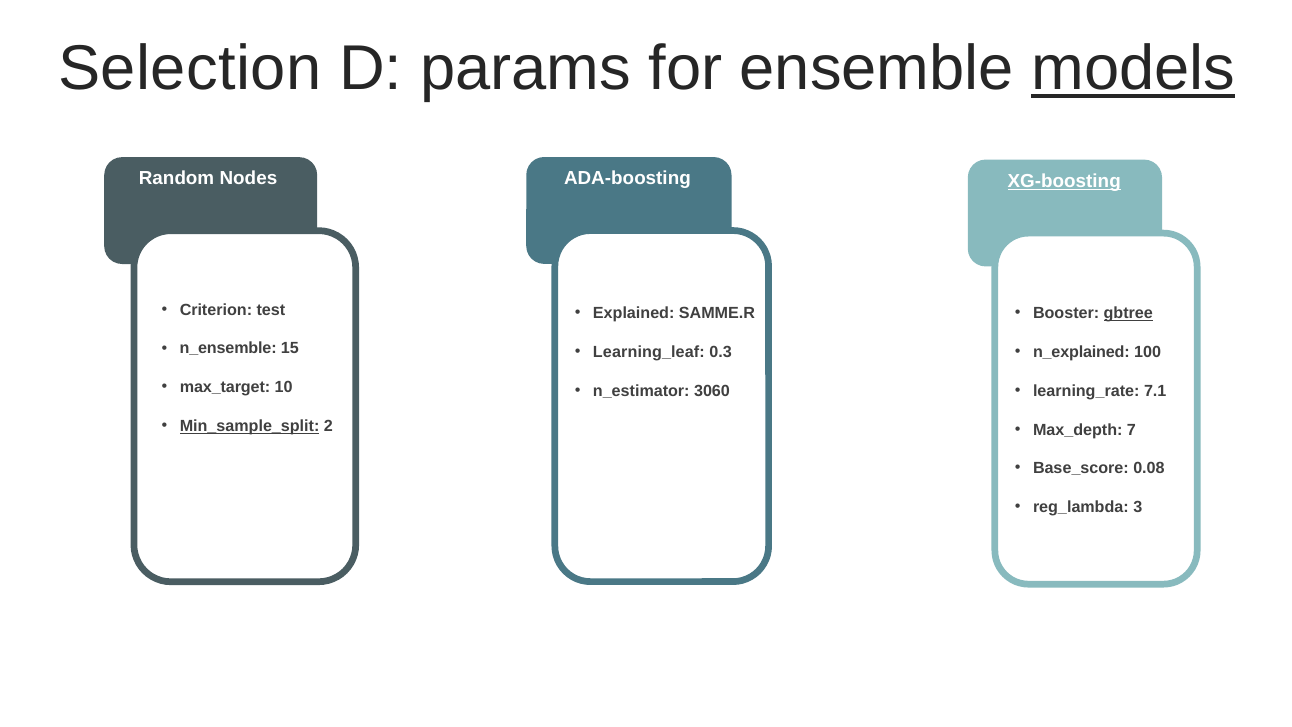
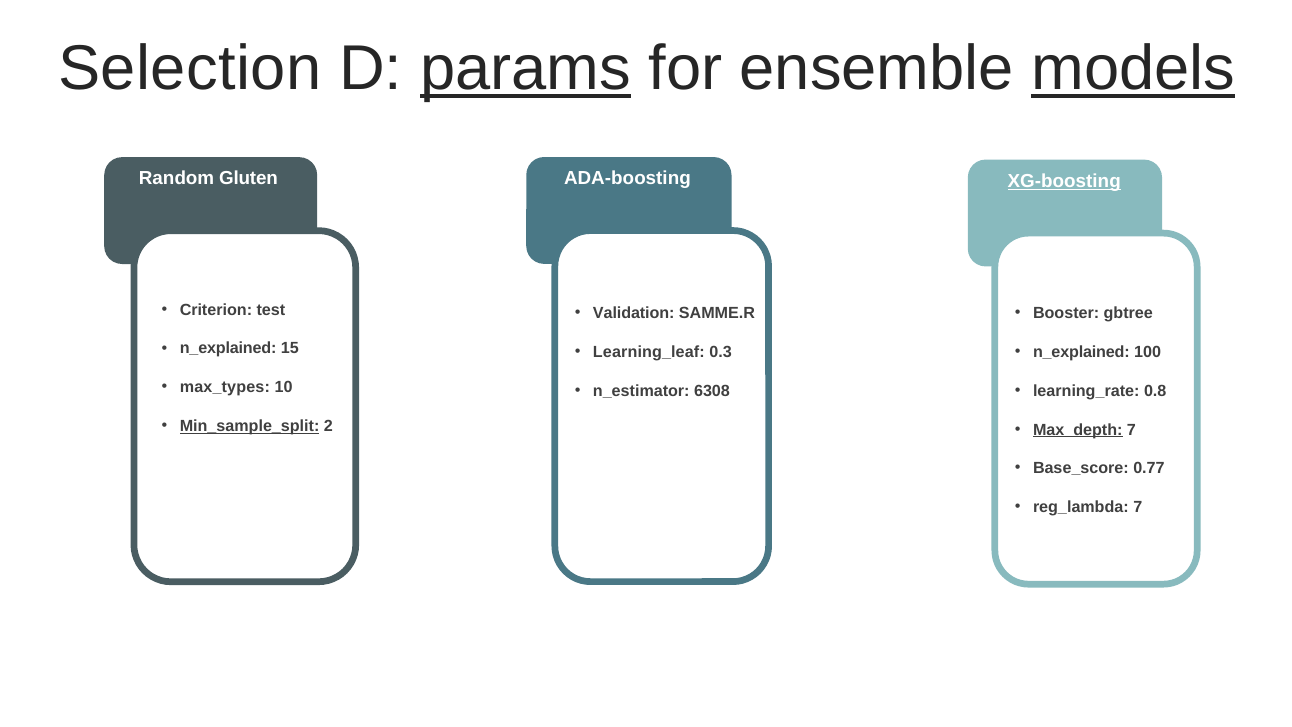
params underline: none -> present (526, 69)
Nodes: Nodes -> Gluten (249, 179)
Explained: Explained -> Validation (634, 313)
gbtree underline: present -> none (1128, 313)
n_ensemble: n_ensemble -> n_explained (228, 349)
max_target: max_target -> max_types (225, 387)
3060: 3060 -> 6308 (712, 391)
7.1: 7.1 -> 0.8 (1155, 391)
Max_depth underline: none -> present (1078, 430)
0.08: 0.08 -> 0.77 (1149, 468)
reg_lambda 3: 3 -> 7 (1138, 507)
